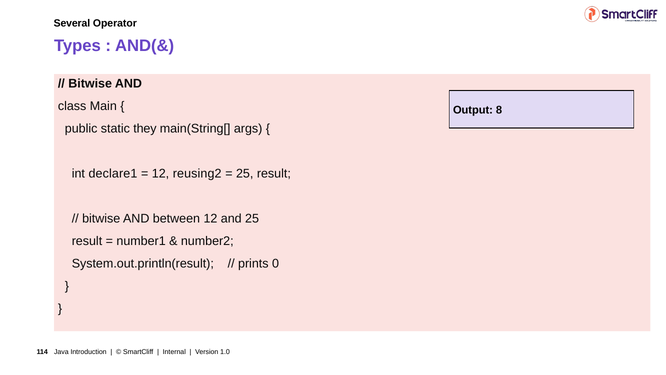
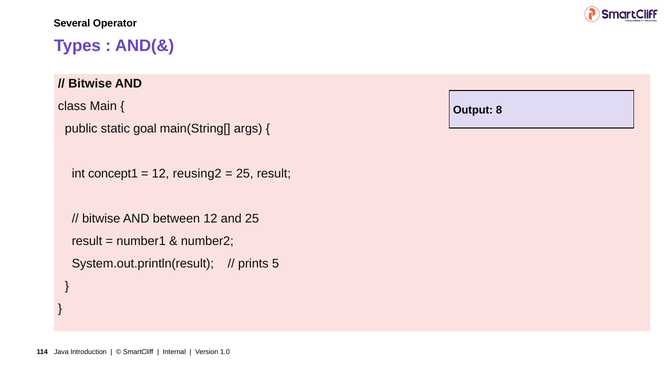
they: they -> goal (145, 128)
declare1: declare1 -> concept1 (113, 173)
0: 0 -> 5 (276, 263)
